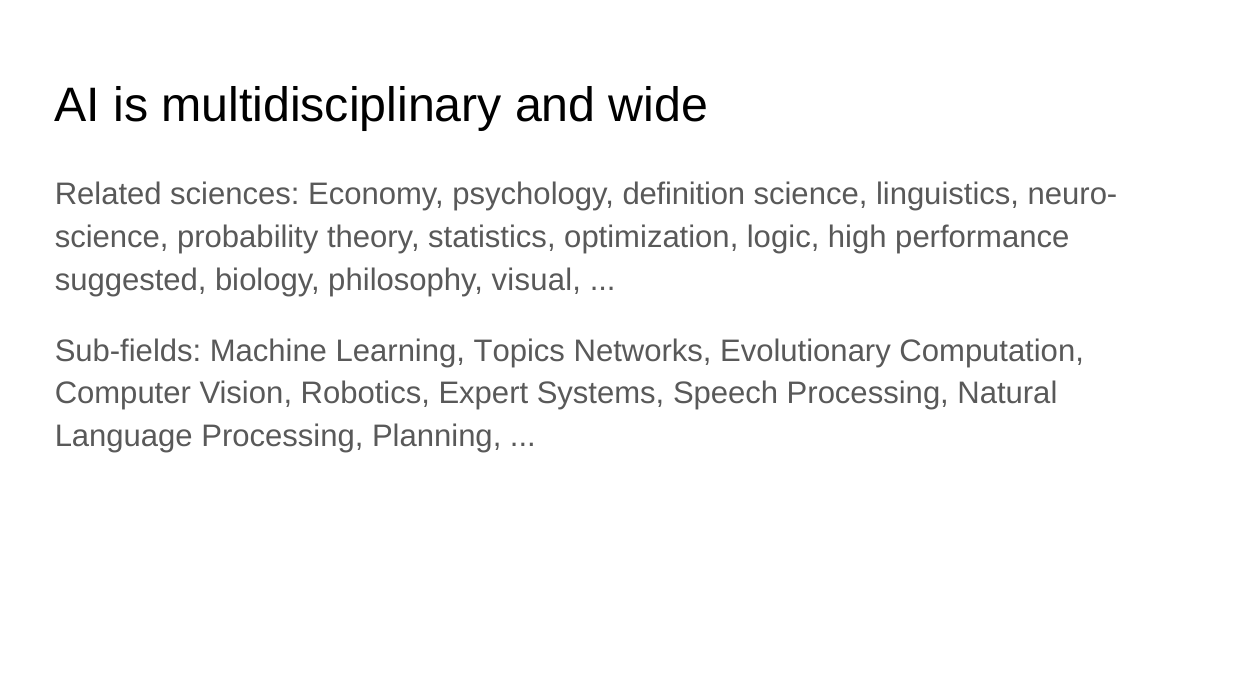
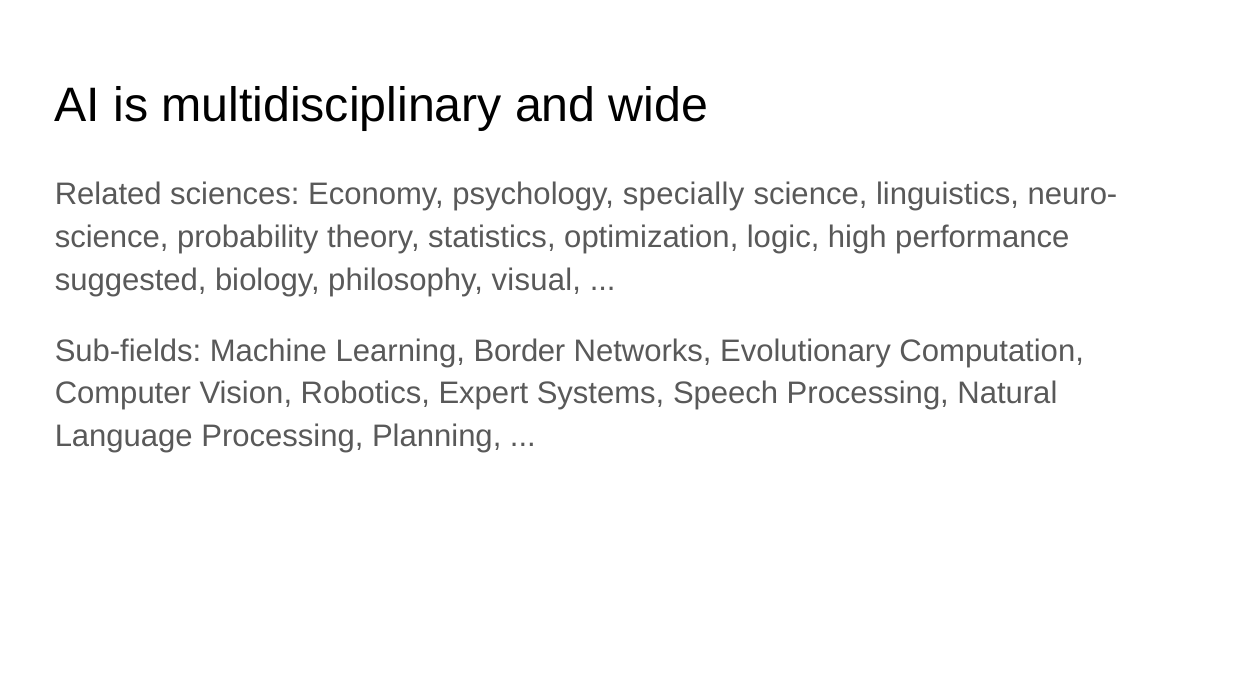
definition: definition -> specially (684, 195)
Topics: Topics -> Border (519, 351)
